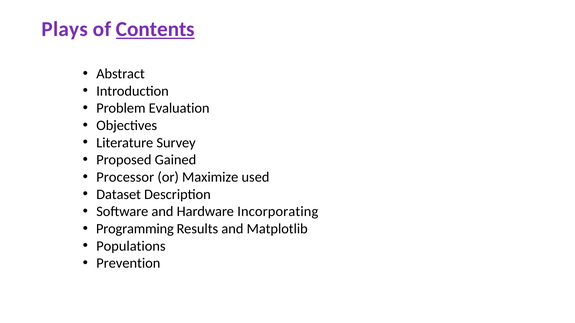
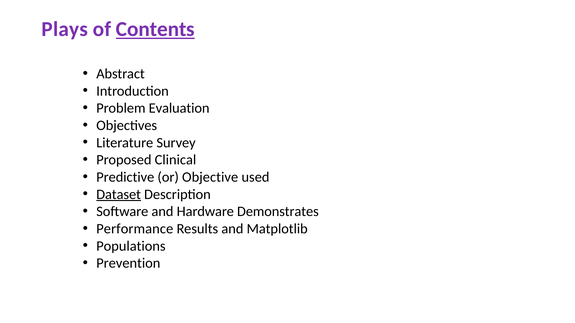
Gained: Gained -> Clinical (175, 160)
Processor: Processor -> Predictive (125, 177)
Maximize: Maximize -> Objective (210, 177)
Dataset underline: none -> present (119, 195)
Incorporating: Incorporating -> Demonstrates (278, 212)
Programming: Programming -> Performance (135, 229)
